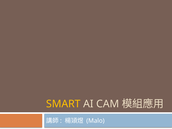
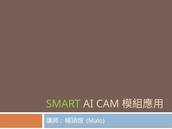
SMART colour: yellow -> light green (63, 104)
